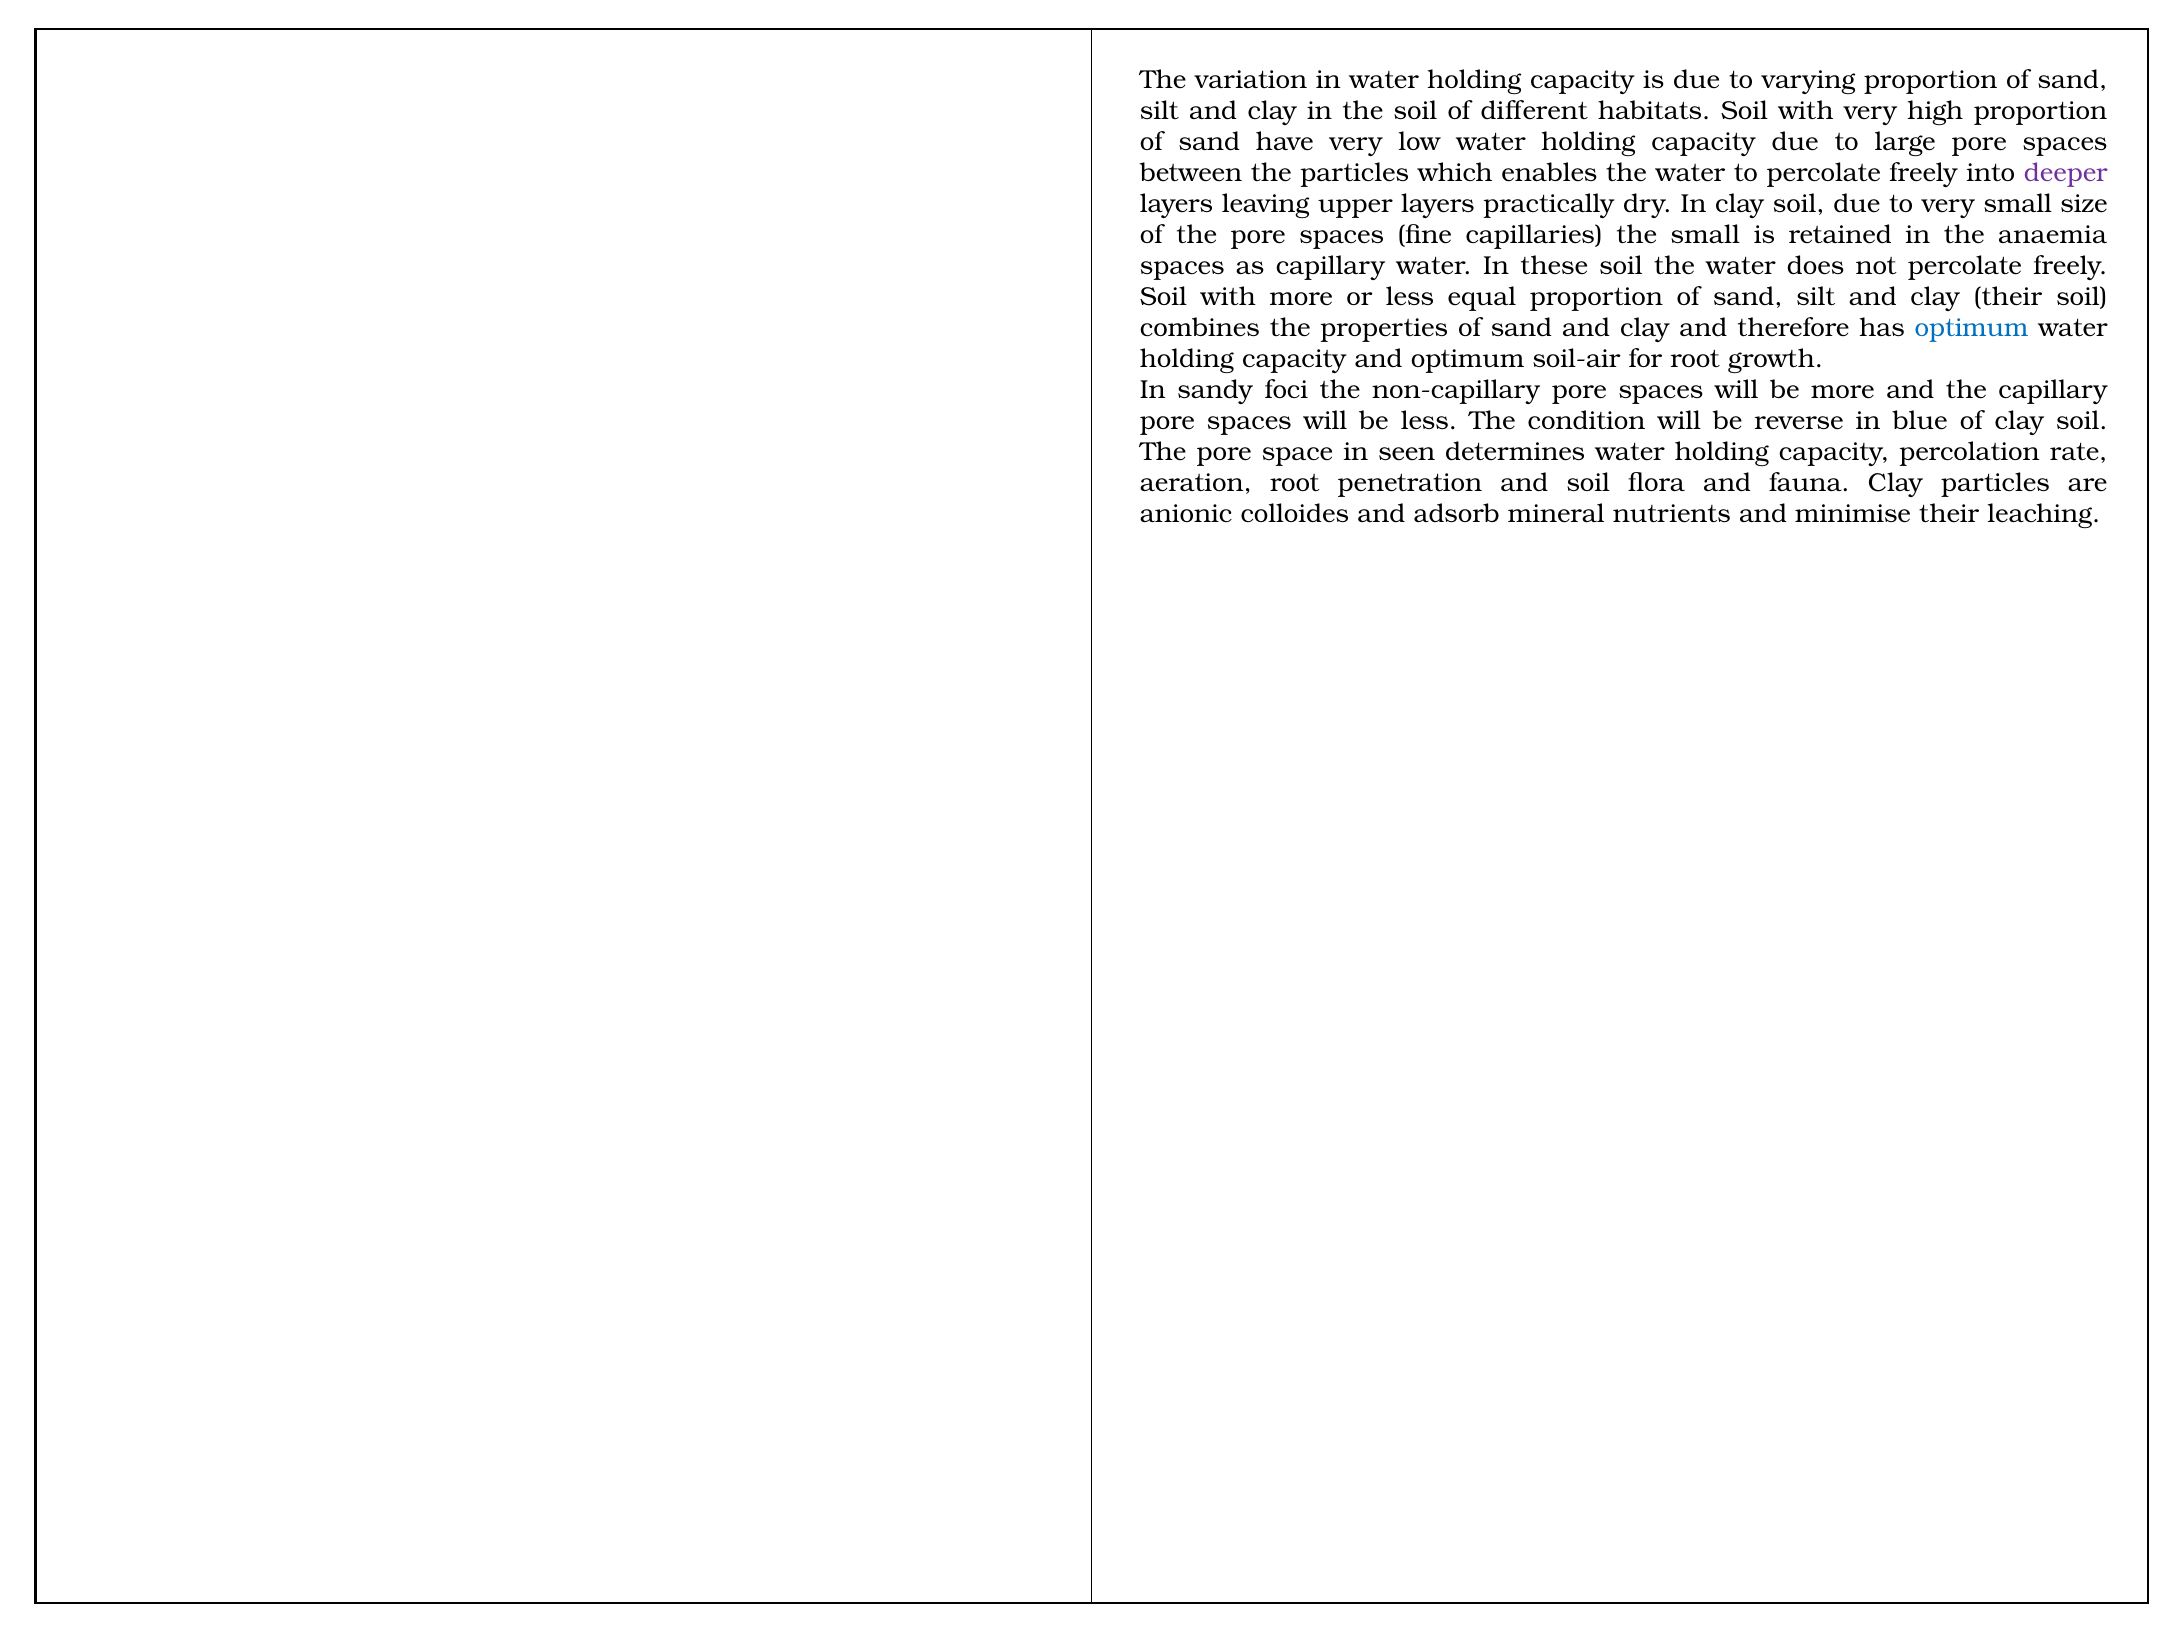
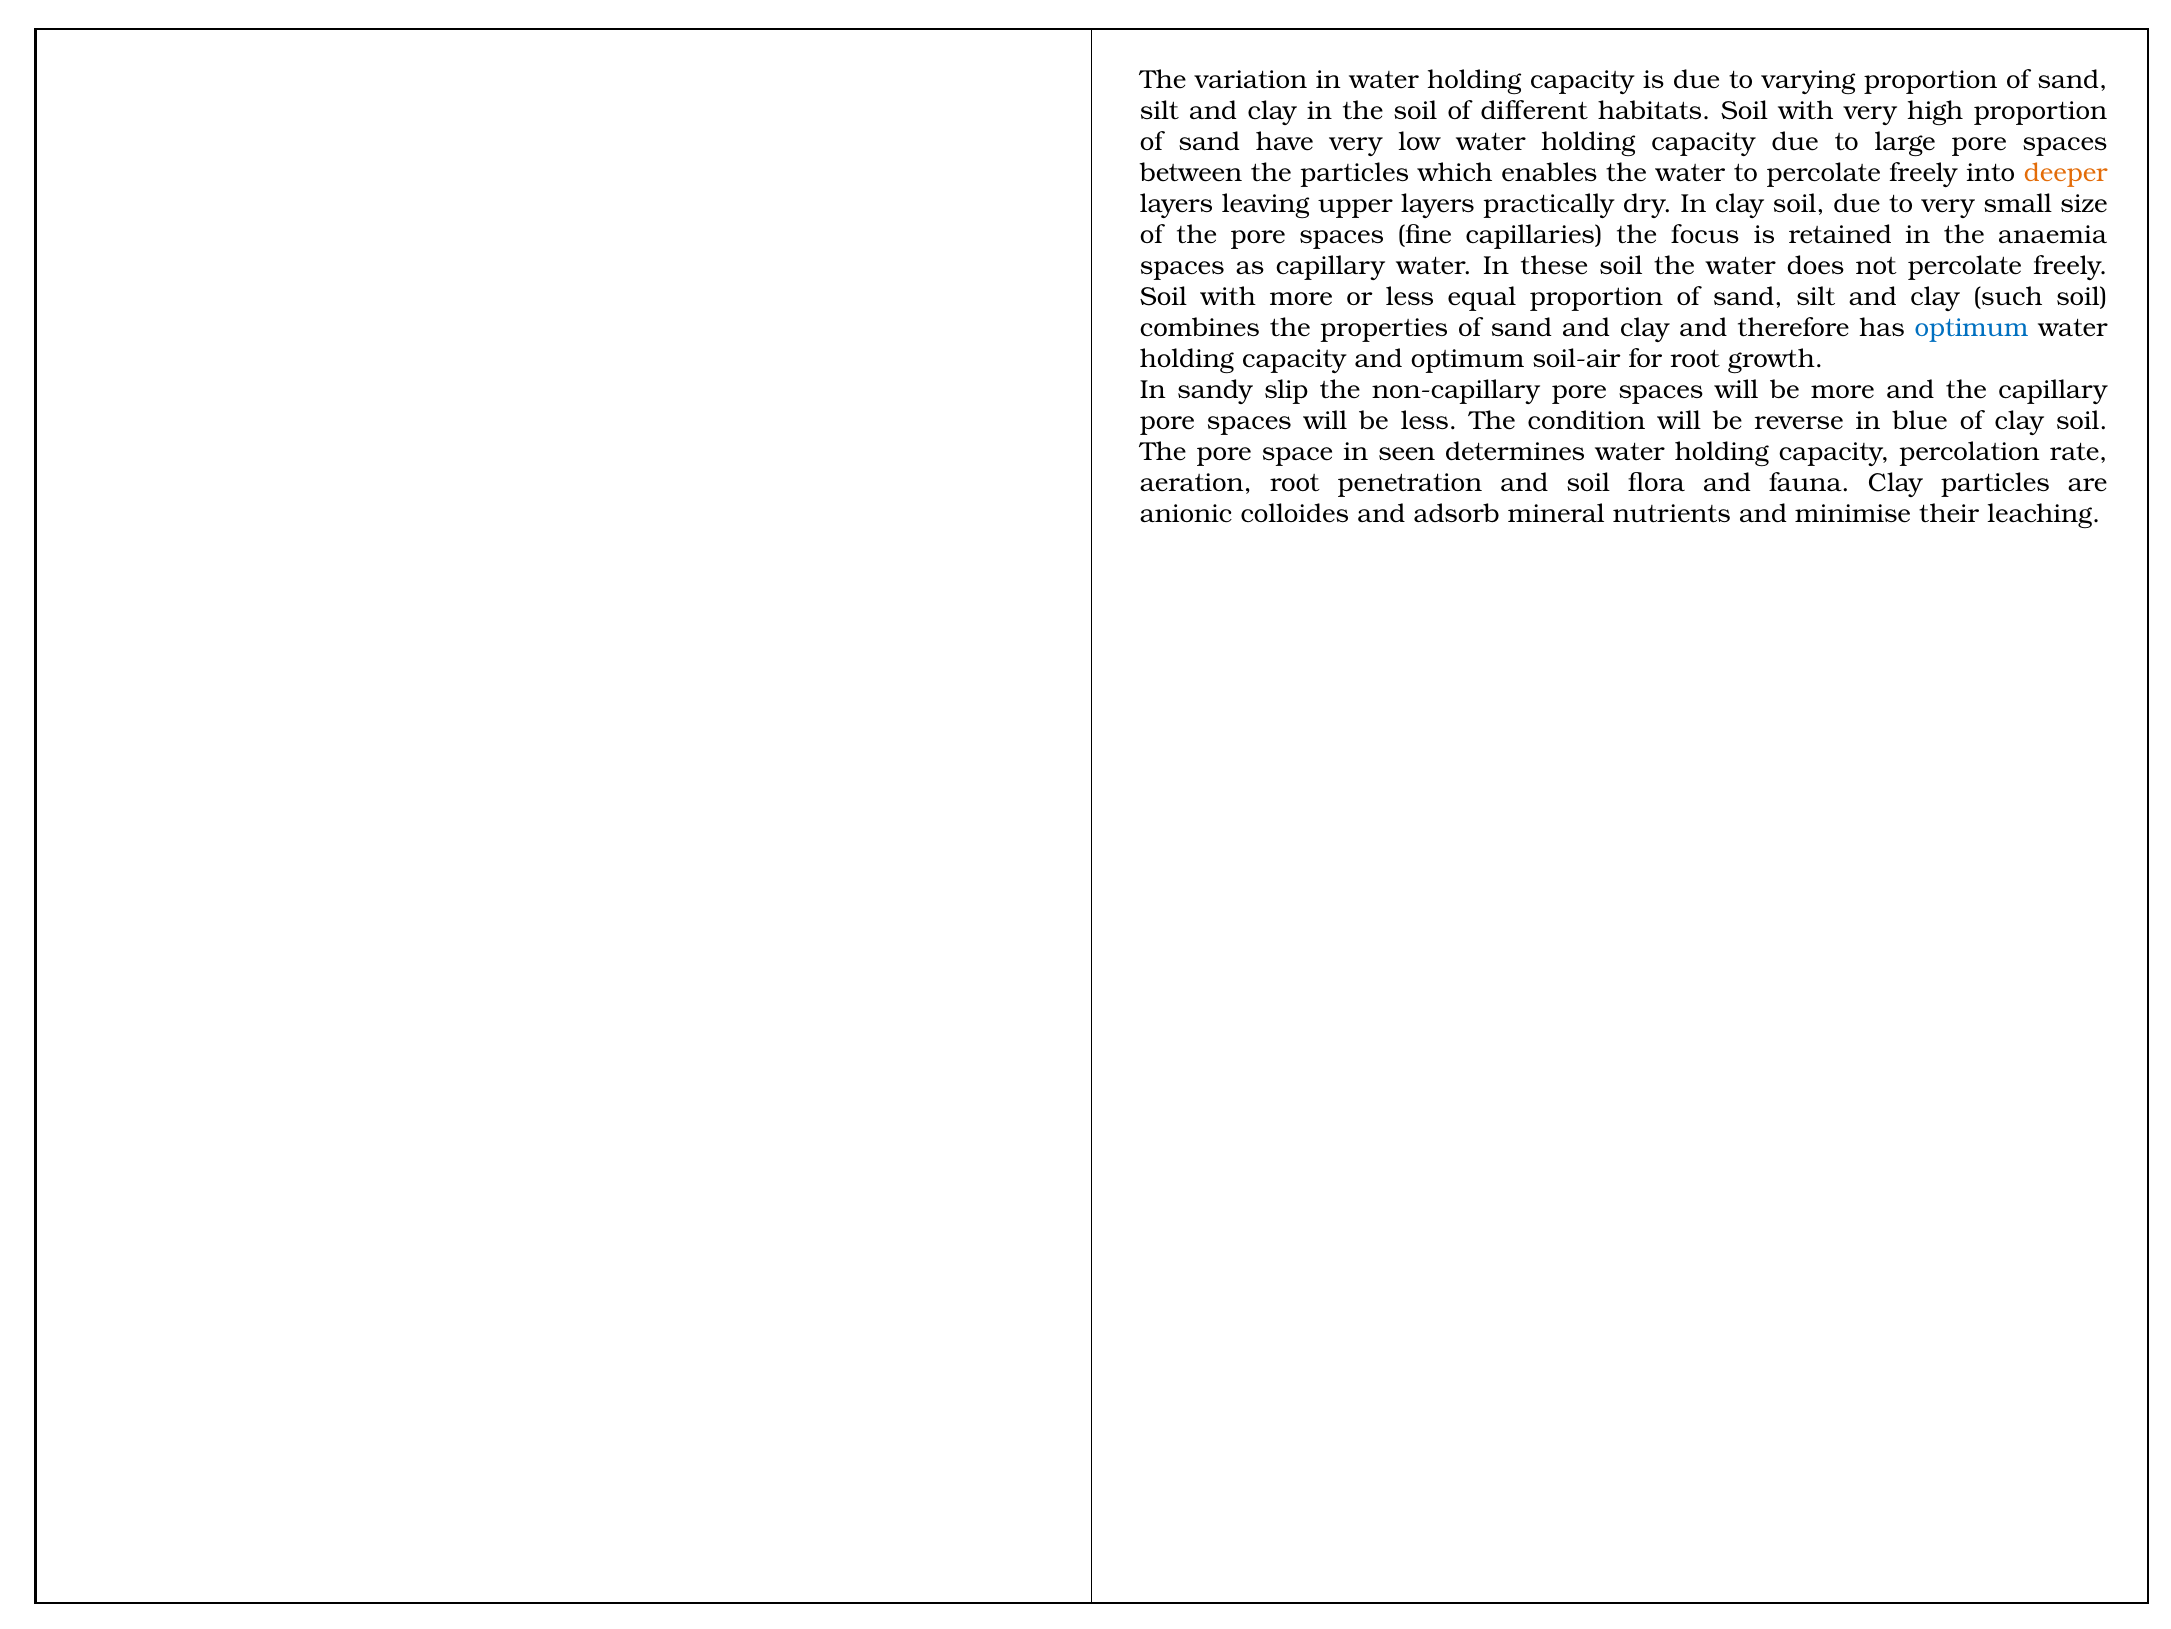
deeper colour: purple -> orange (2066, 173)
the small: small -> focus (1705, 235)
clay their: their -> such (2008, 297)
foci: foci -> slip (1286, 390)
